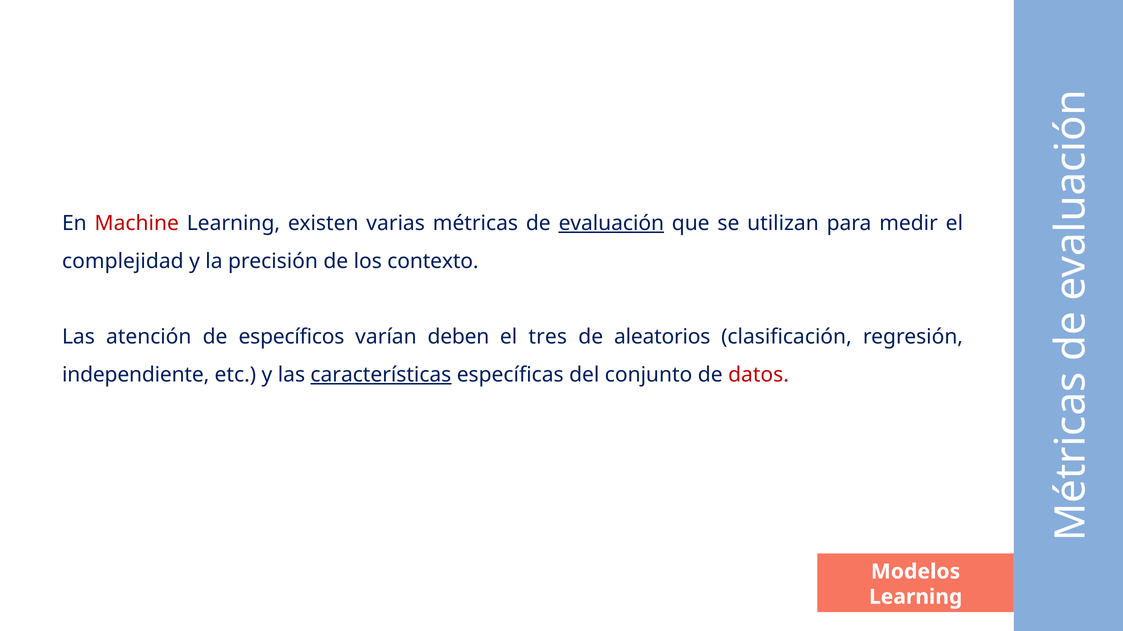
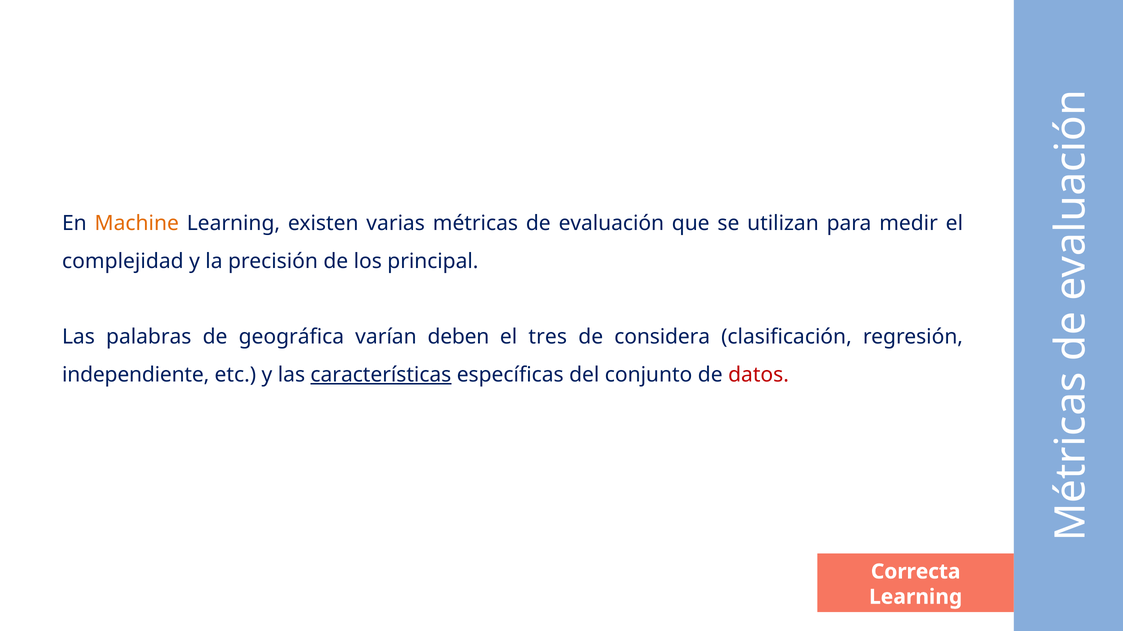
Machine colour: red -> orange (137, 224)
evaluación underline: present -> none (611, 224)
contexto: contexto -> principal (433, 261)
atención: atención -> palabras (149, 337)
específicos: específicos -> geográfica (291, 337)
aleatorios: aleatorios -> considera (662, 337)
Modelos: Modelos -> Correcta (916, 572)
